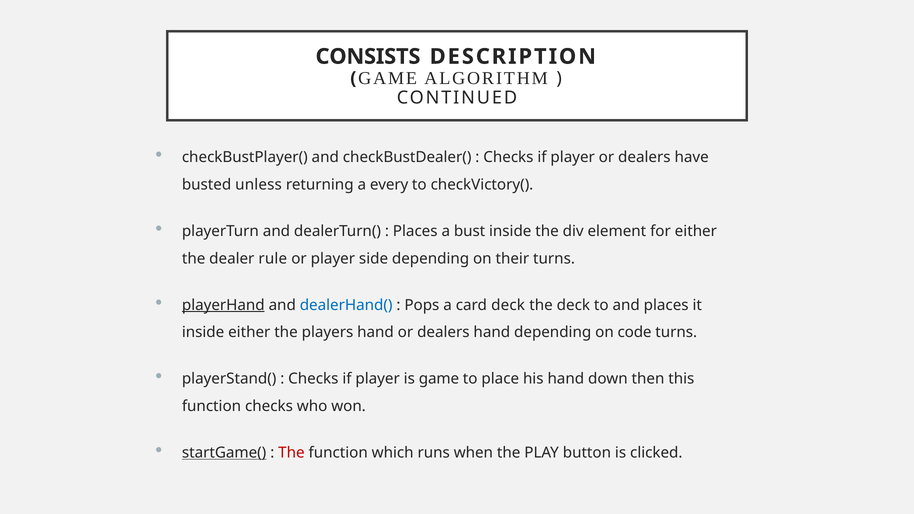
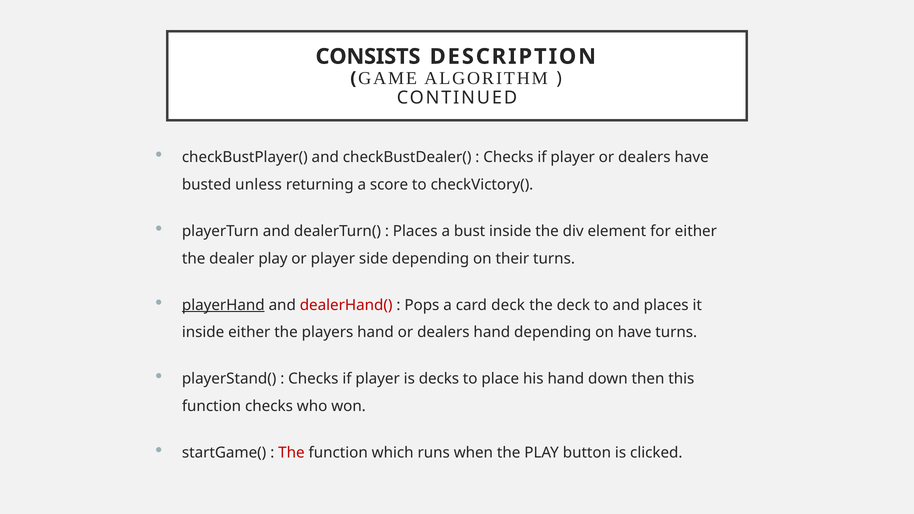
every: every -> score (389, 185)
dealer rule: rule -> play (273, 259)
dealerHand( colour: blue -> red (346, 305)
on code: code -> have (635, 332)
is game: game -> decks (439, 379)
startGame( underline: present -> none (224, 453)
